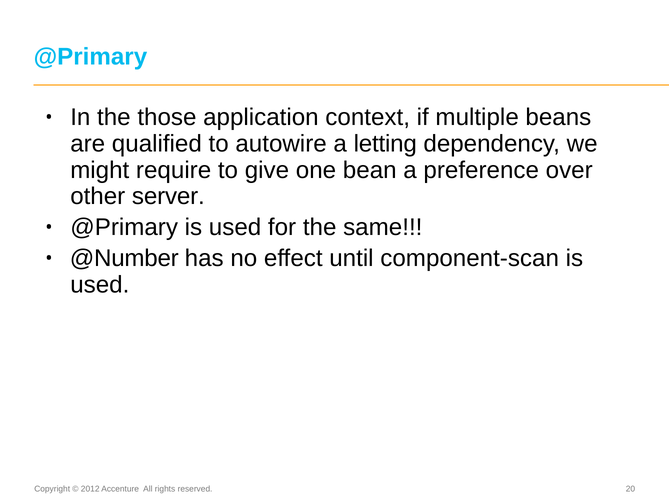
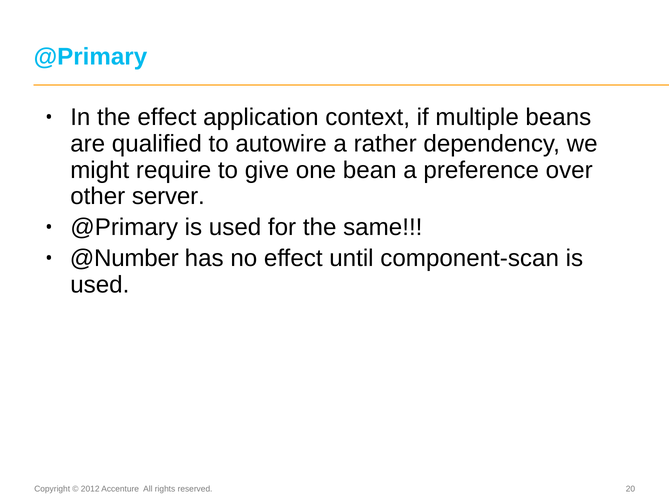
the those: those -> effect (167, 118)
letting: letting -> rather (385, 144)
